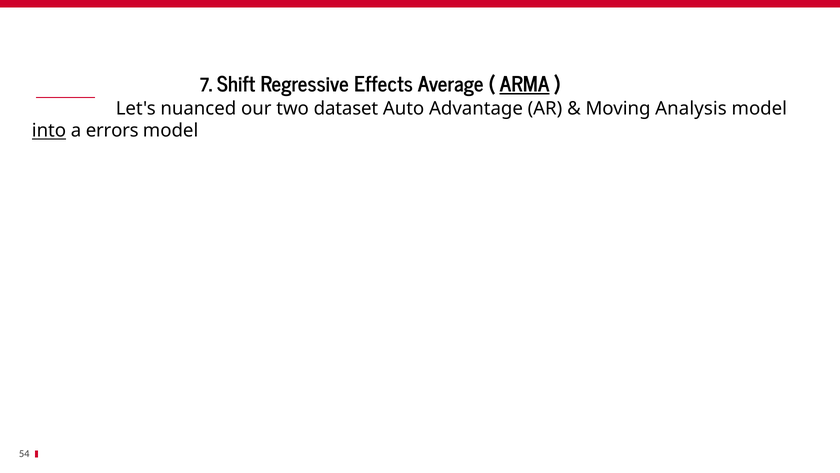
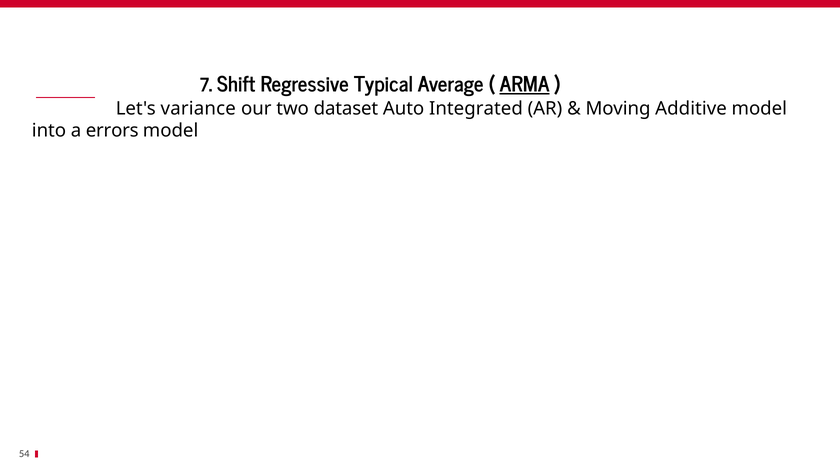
Effects: Effects -> Typical (384, 85)
nuanced: nuanced -> variance (198, 108)
Advantage: Advantage -> Integrated (476, 108)
Analysis: Analysis -> Additive (691, 108)
into underline: present -> none (49, 131)
